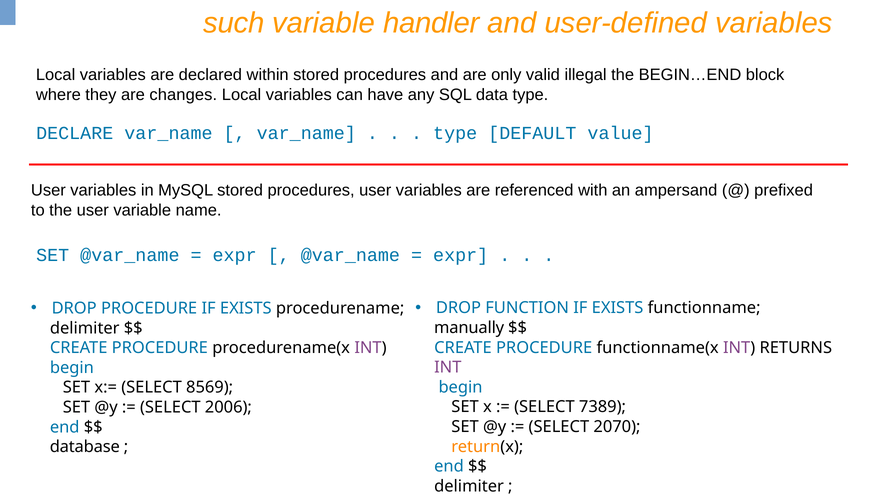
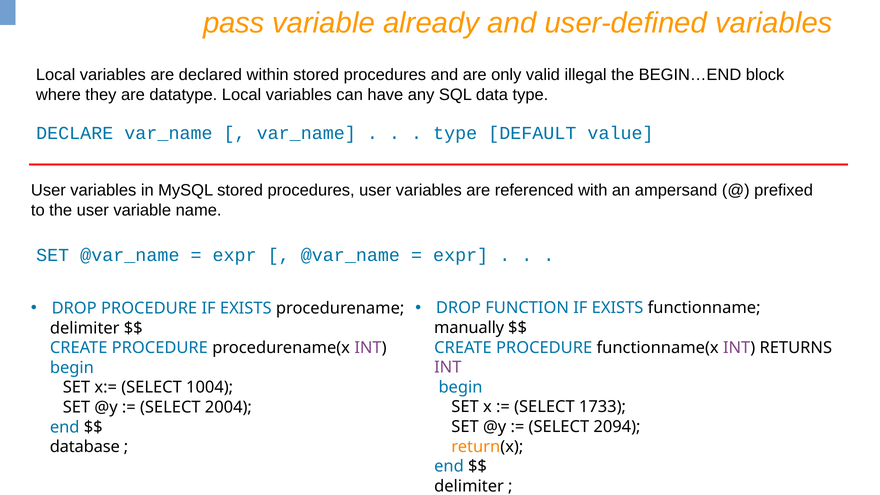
such: such -> pass (234, 23)
handler: handler -> already (431, 23)
changes: changes -> datatype (183, 95)
8569: 8569 -> 1004 (210, 387)
7389: 7389 -> 1733 (602, 407)
2006: 2006 -> 2004 (228, 407)
2070: 2070 -> 2094 (617, 427)
